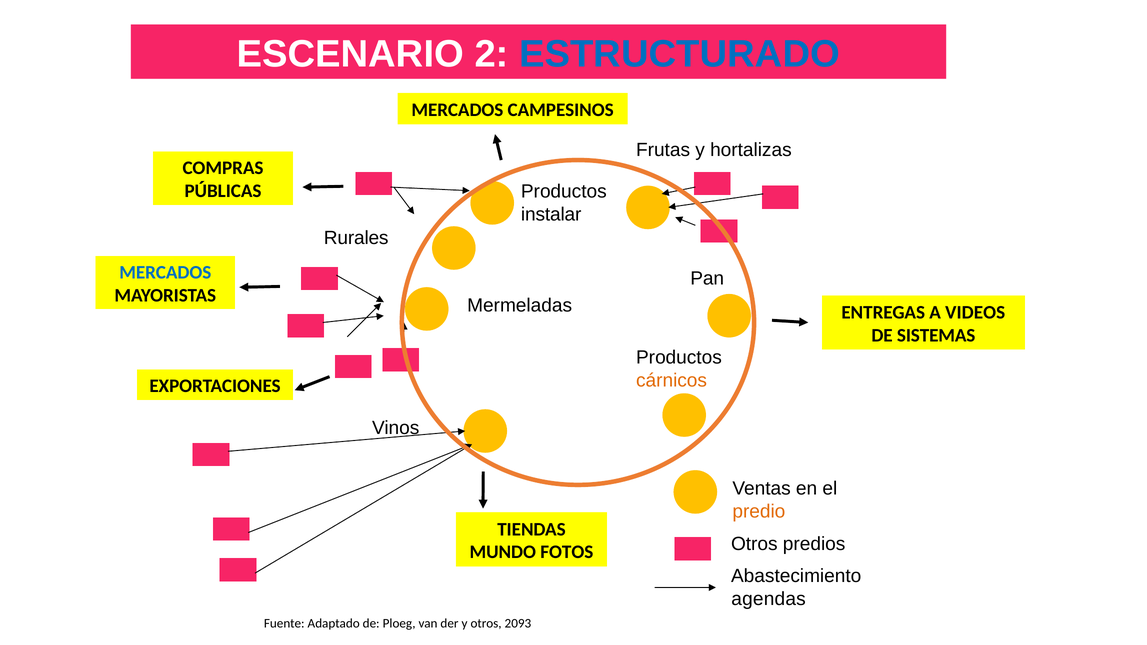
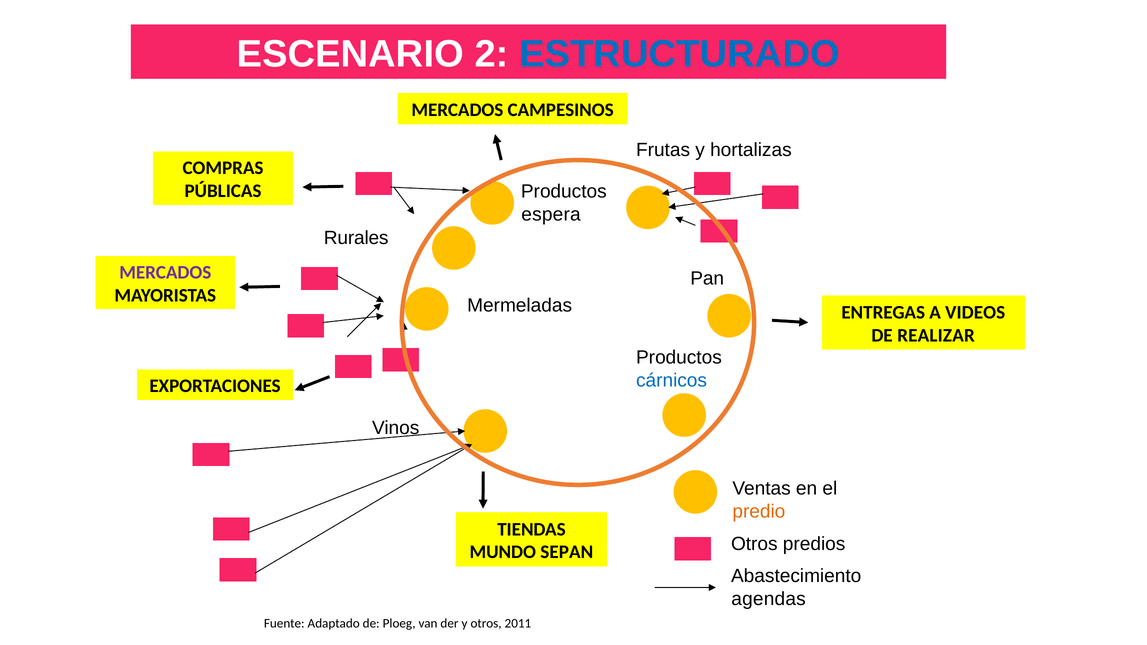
instalar: instalar -> espera (551, 214)
MERCADOS colour: blue -> purple (165, 273)
SISTEMAS: SISTEMAS -> REALIZAR (936, 335)
cárnicos colour: orange -> blue (672, 381)
FOTOS: FOTOS -> SEPAN (567, 552)
2093: 2093 -> 2011 (518, 624)
